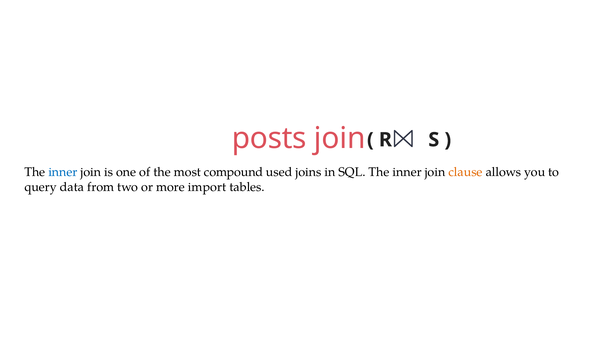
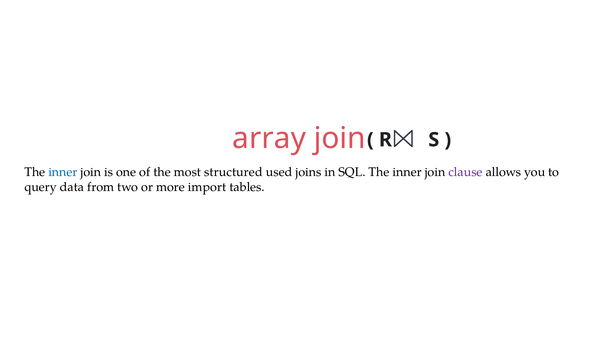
posts: posts -> array (269, 138)
compound: compound -> structured (233, 172)
clause colour: orange -> purple (466, 172)
